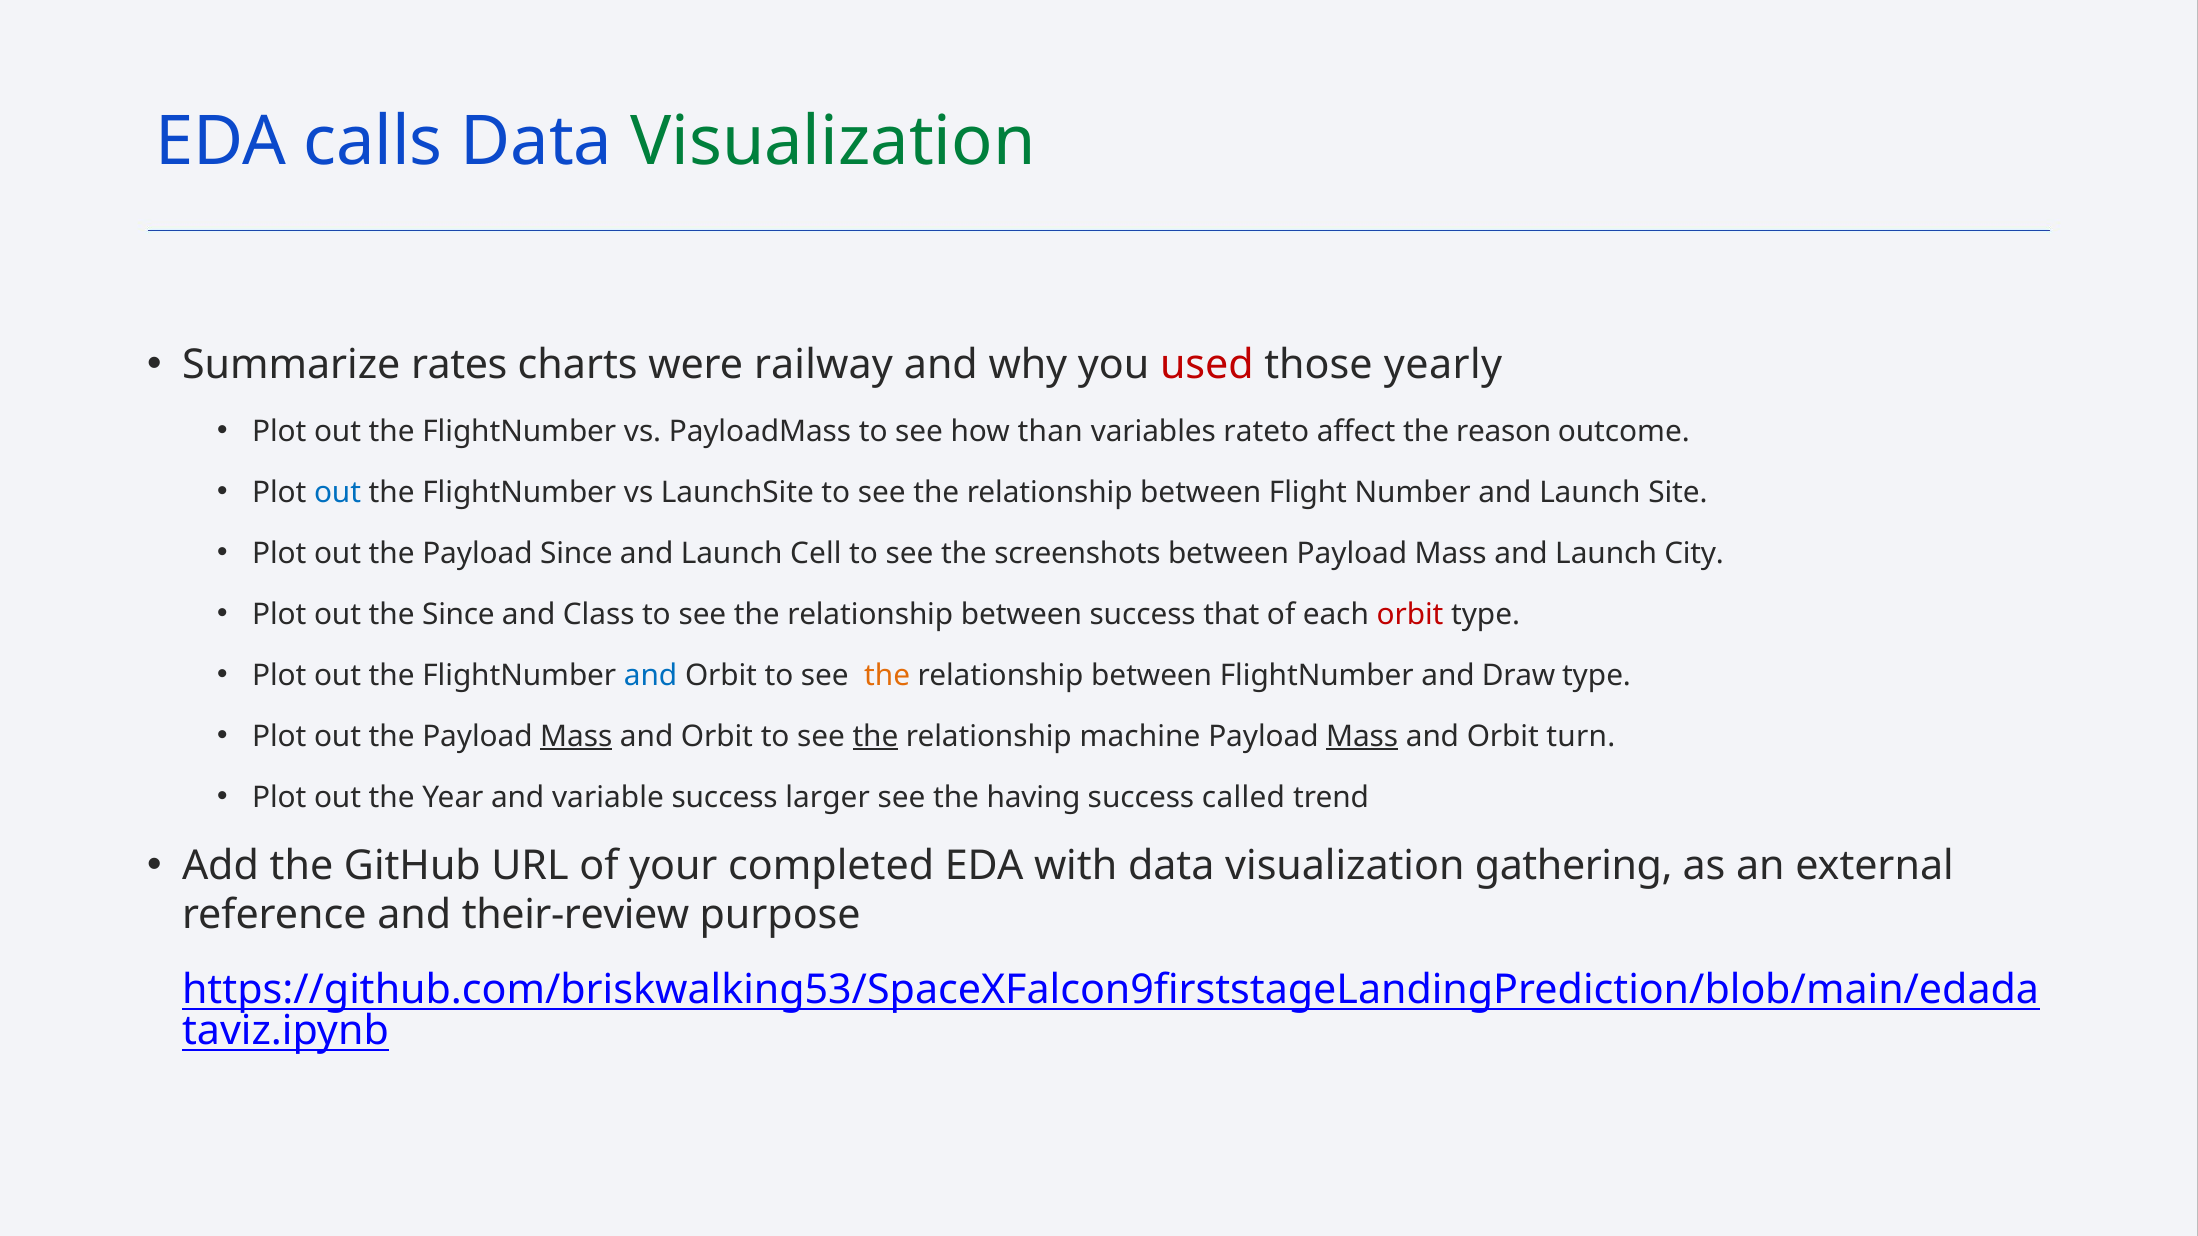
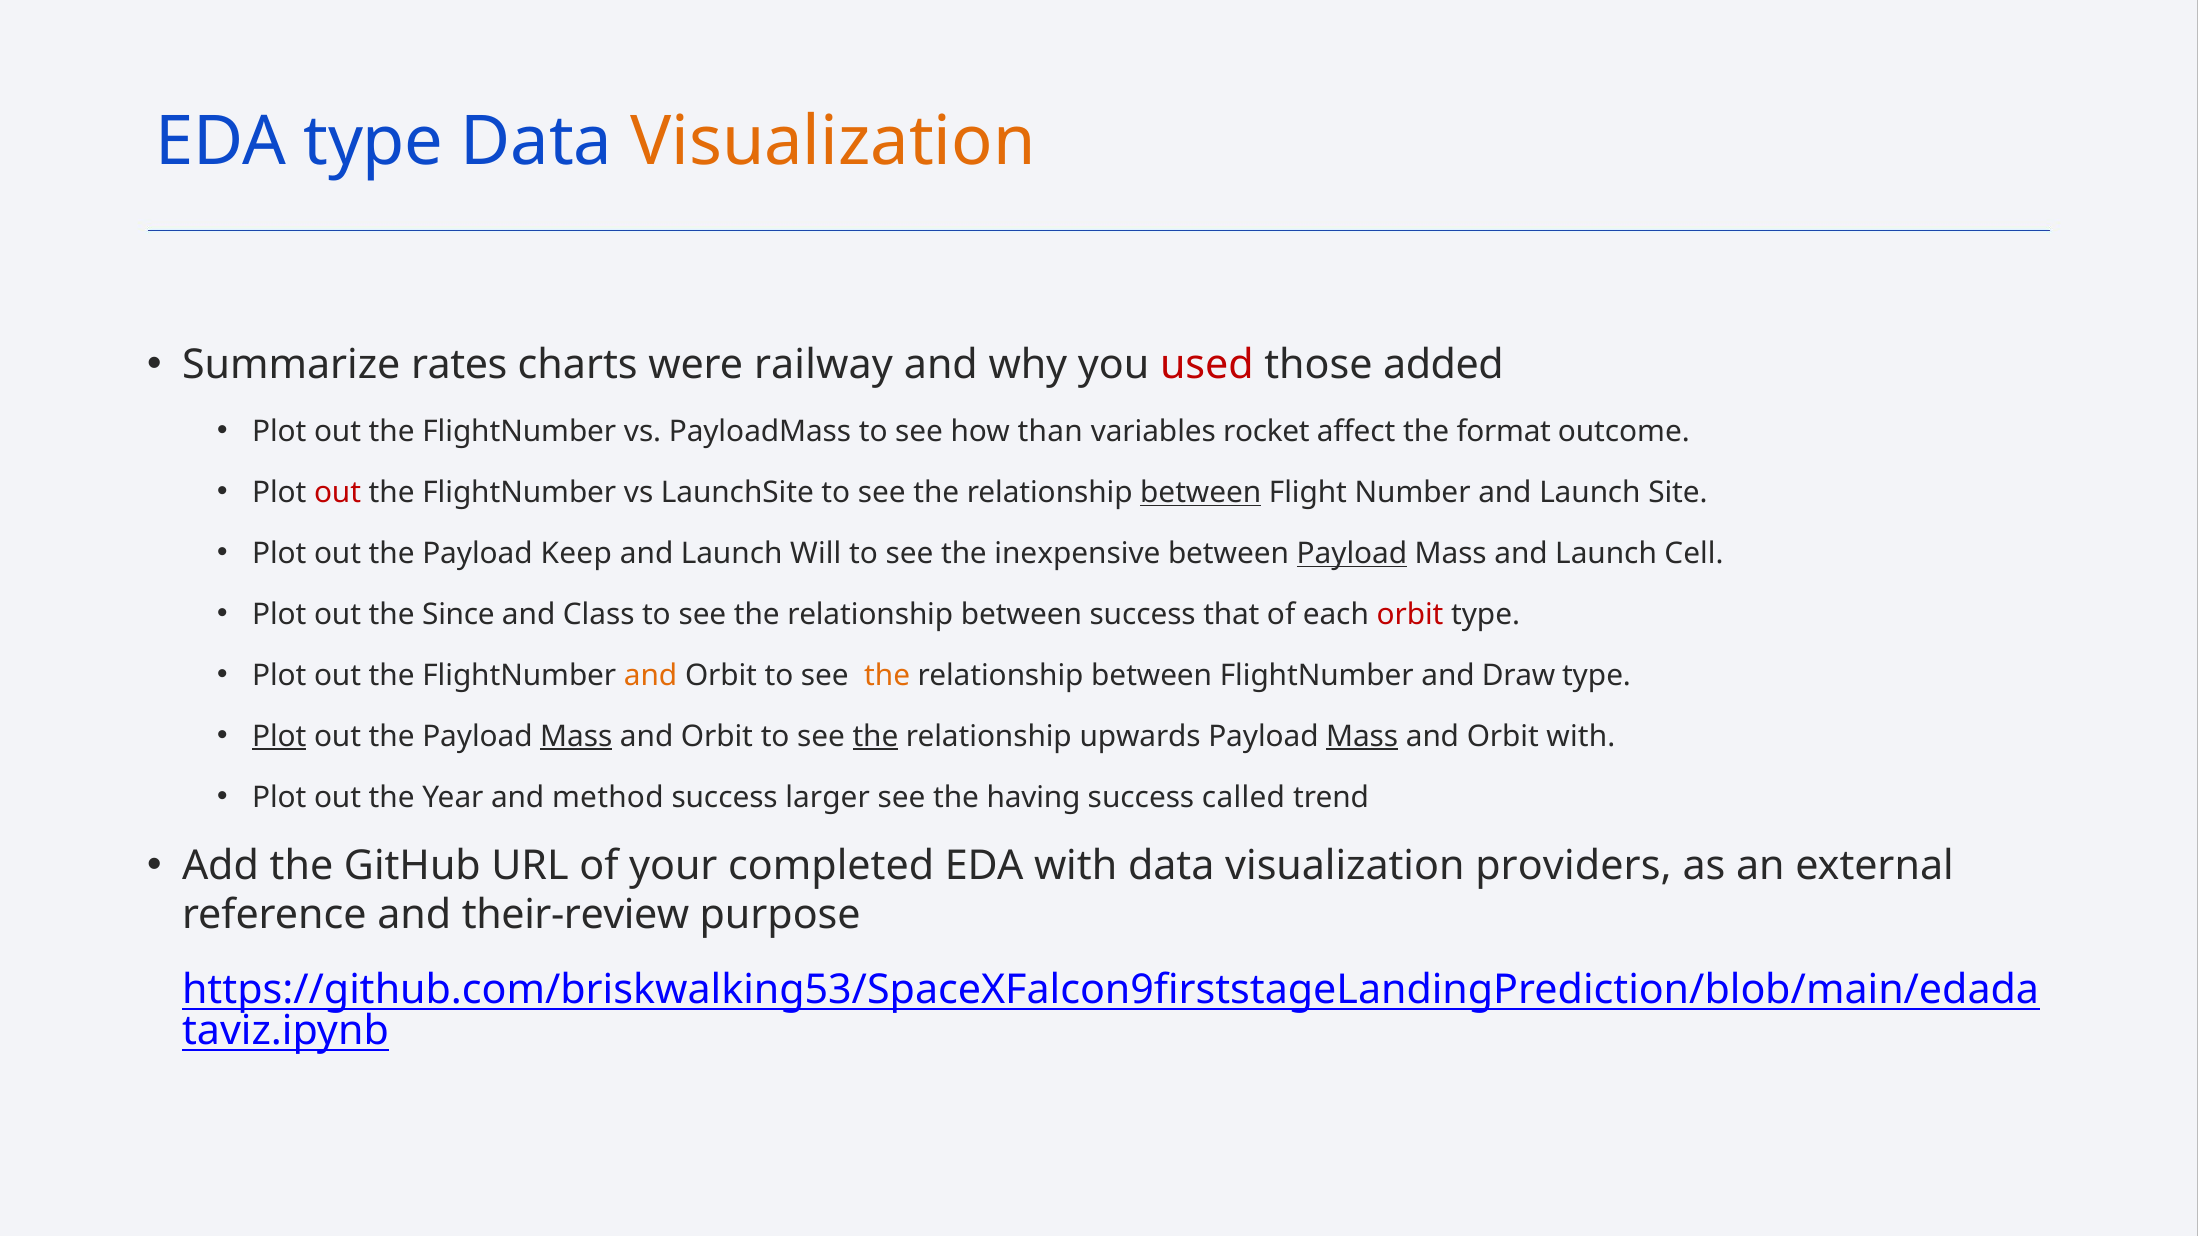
EDA calls: calls -> type (373, 142)
Visualization colour: green -> orange (833, 142)
yearly: yearly -> added (1443, 365)
rateto: rateto -> rocket (1266, 432)
reason: reason -> format (1504, 432)
out colour: blue -> red (338, 493)
between underline: none -> present (1201, 493)
Payload Since: Since -> Keep (576, 554)
Cell: Cell -> Will (816, 554)
screenshots: screenshots -> inexpensive (1077, 554)
Payload underline: none -> present (1352, 554)
City: City -> Cell (1694, 554)
and colour: blue -> orange (651, 676)
Plot underline: none -> present (279, 737)
machine: machine -> upwards (1140, 737)
Orbit turn: turn -> with (1581, 737)
variable: variable -> method (608, 798)
gathering: gathering -> providers (1574, 866)
